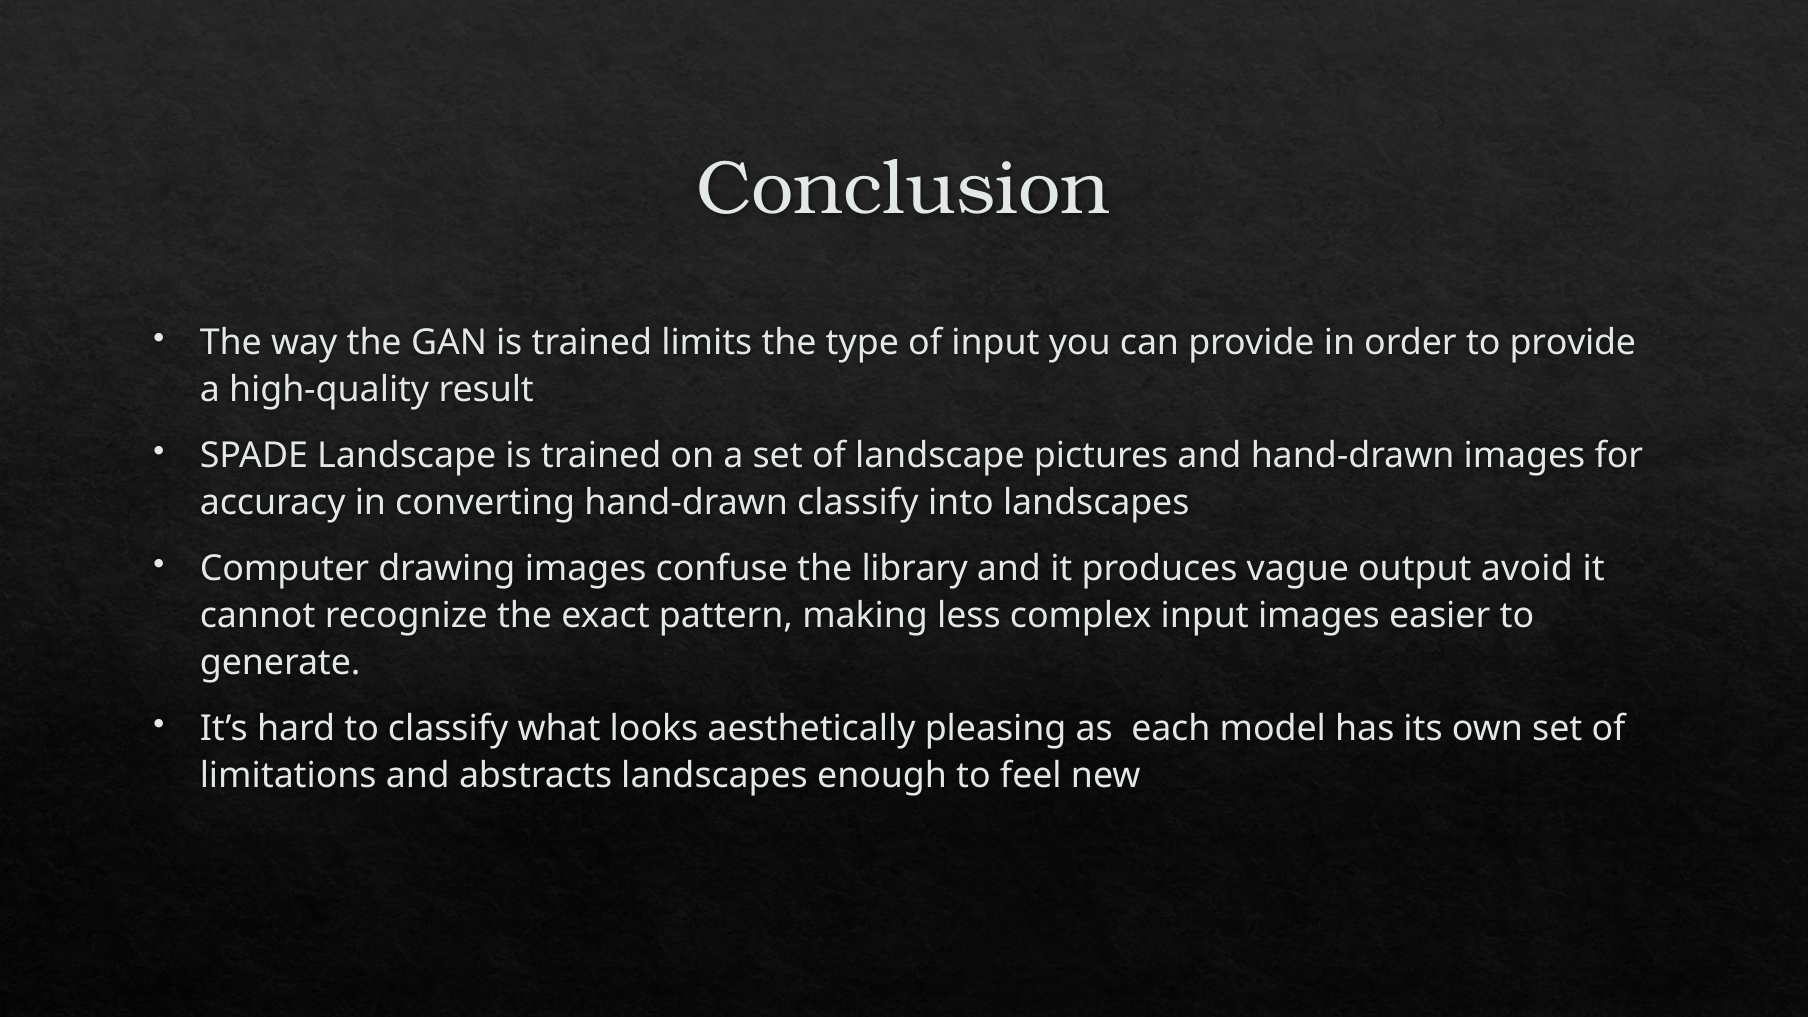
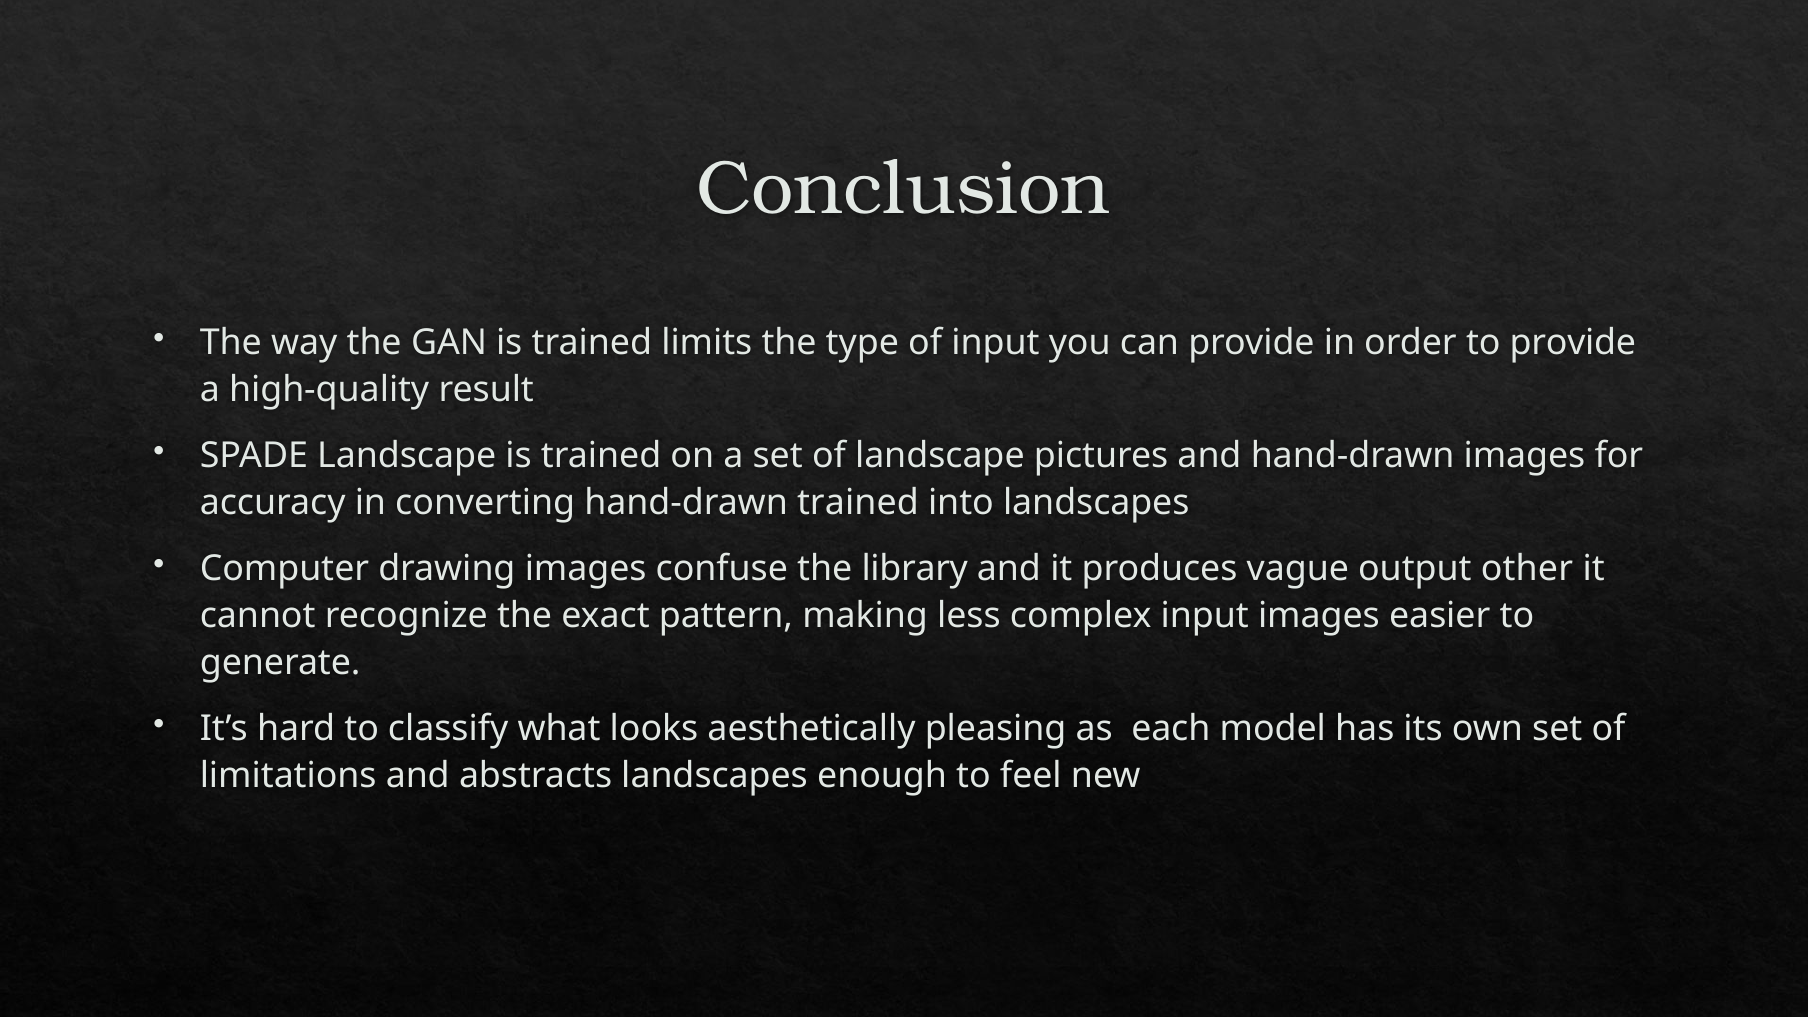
hand-drawn classify: classify -> trained (858, 503)
avoid: avoid -> other (1527, 569)
